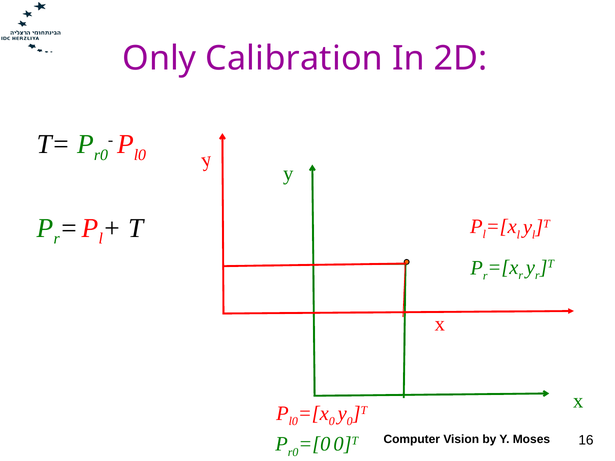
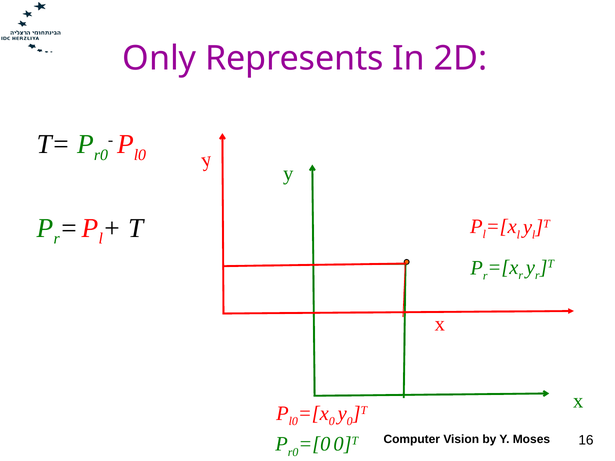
Calibration: Calibration -> Represents (294, 59)
